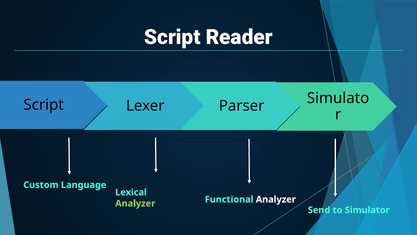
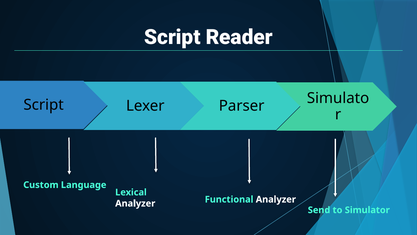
Analyzer colour: light green -> white (135, 203)
